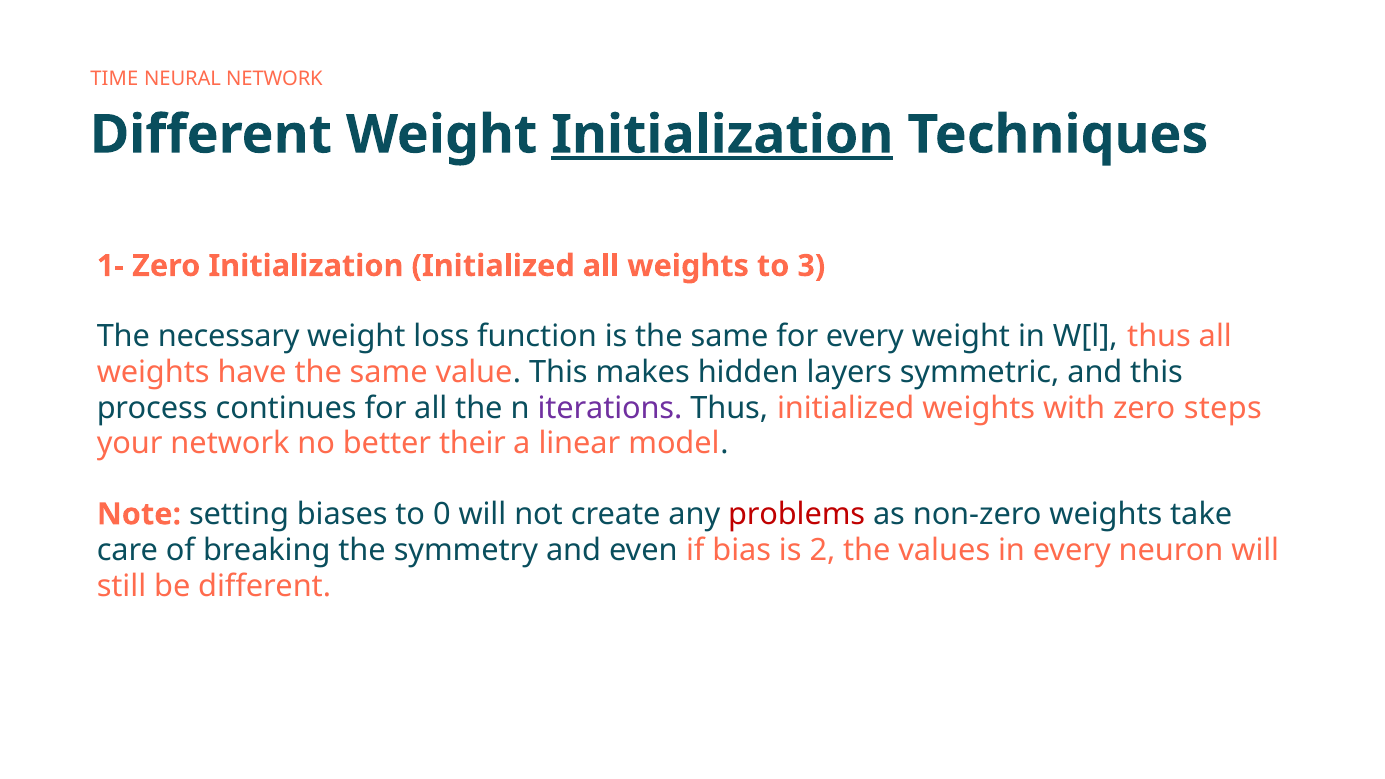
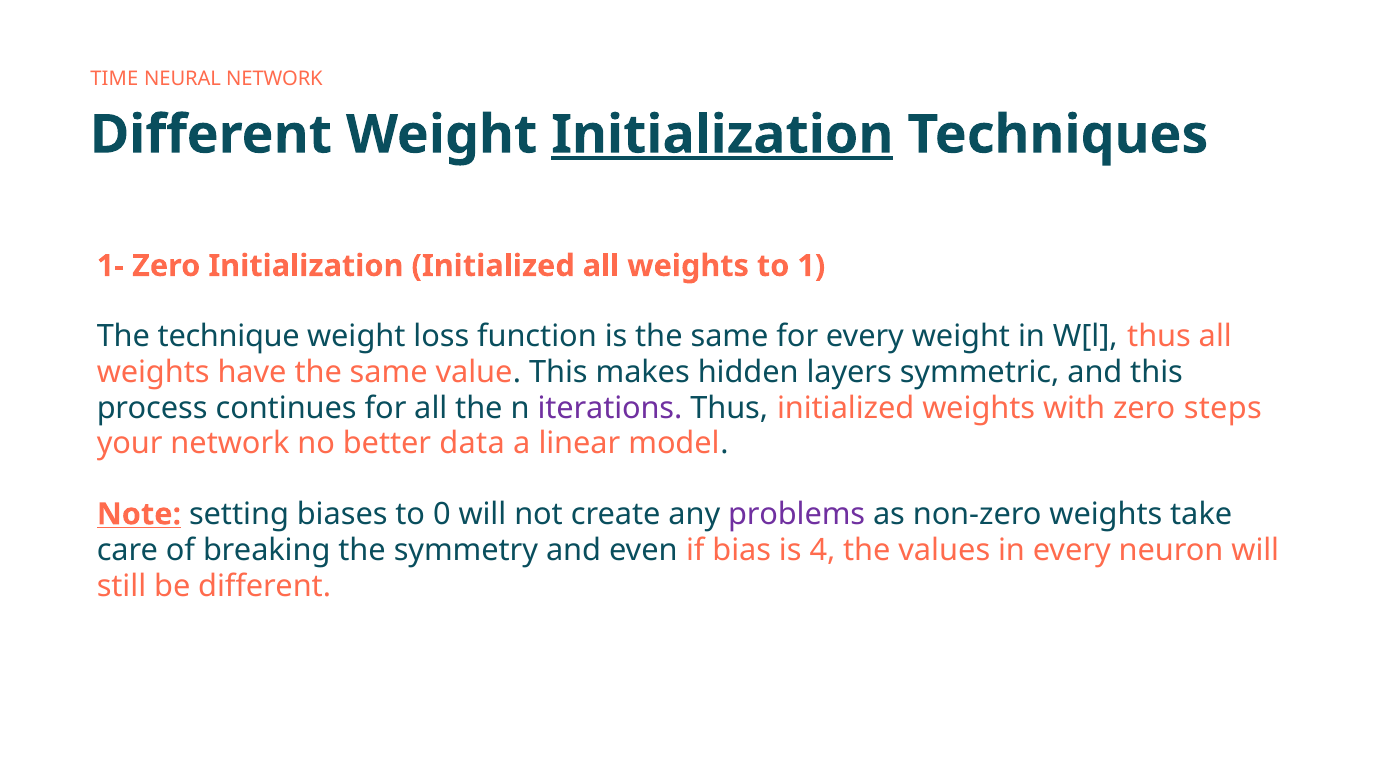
3: 3 -> 1 (811, 266)
necessary: necessary -> technique (229, 336)
their: their -> data (472, 444)
Note underline: none -> present (139, 514)
problems colour: red -> purple (797, 514)
2: 2 -> 4 (822, 550)
